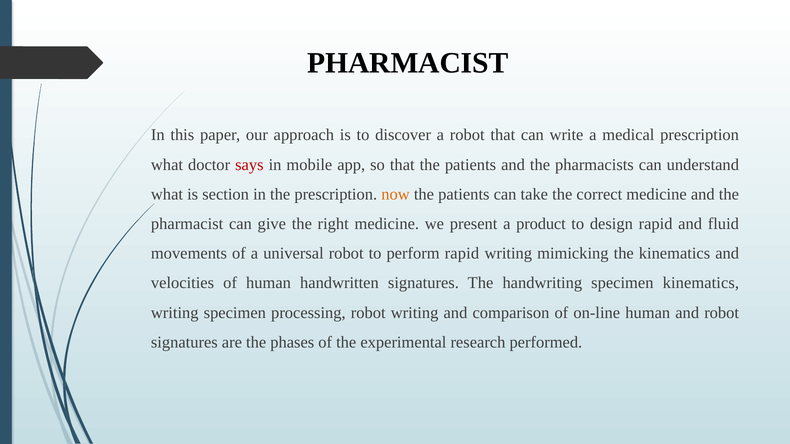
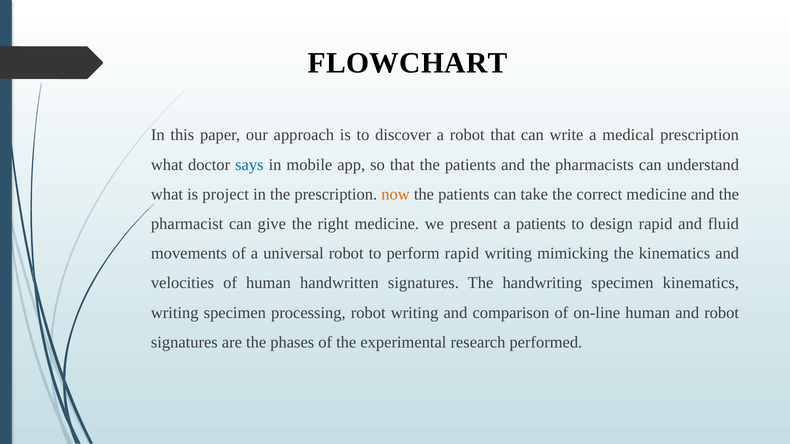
PHARMACIST: PHARMACIST -> FLOWCHART (408, 63)
says colour: red -> blue (249, 165)
section: section -> project (226, 194)
a product: product -> patients (541, 224)
